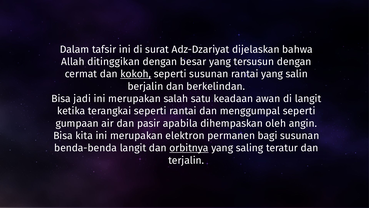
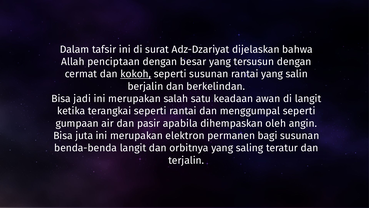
ditinggikan: ditinggikan -> penciptaan (114, 62)
kita: kita -> juta (84, 135)
orbitnya underline: present -> none (189, 148)
